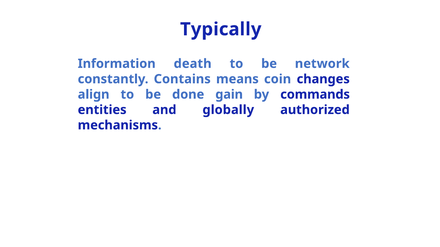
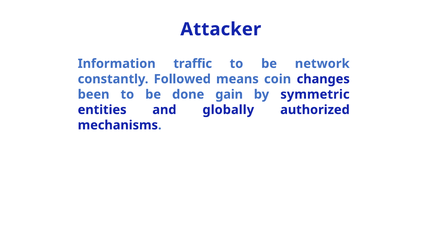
Typically: Typically -> Attacker (221, 29)
death: death -> traffic (193, 64)
Contains: Contains -> Followed (182, 79)
align: align -> been (94, 95)
commands: commands -> symmetric (315, 95)
